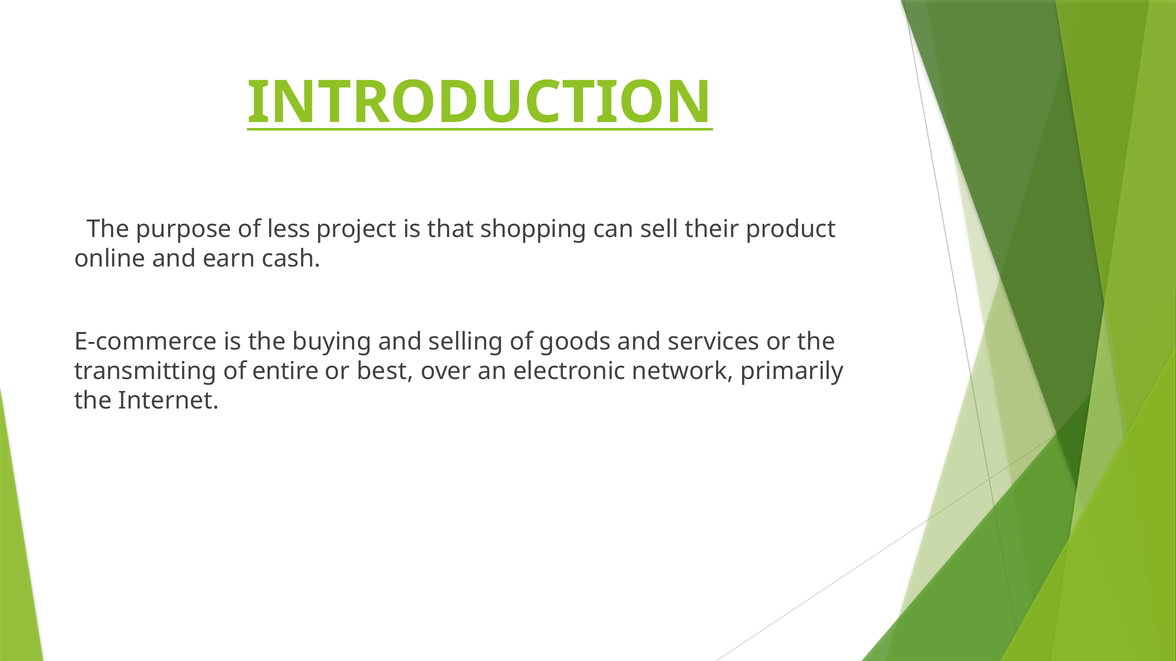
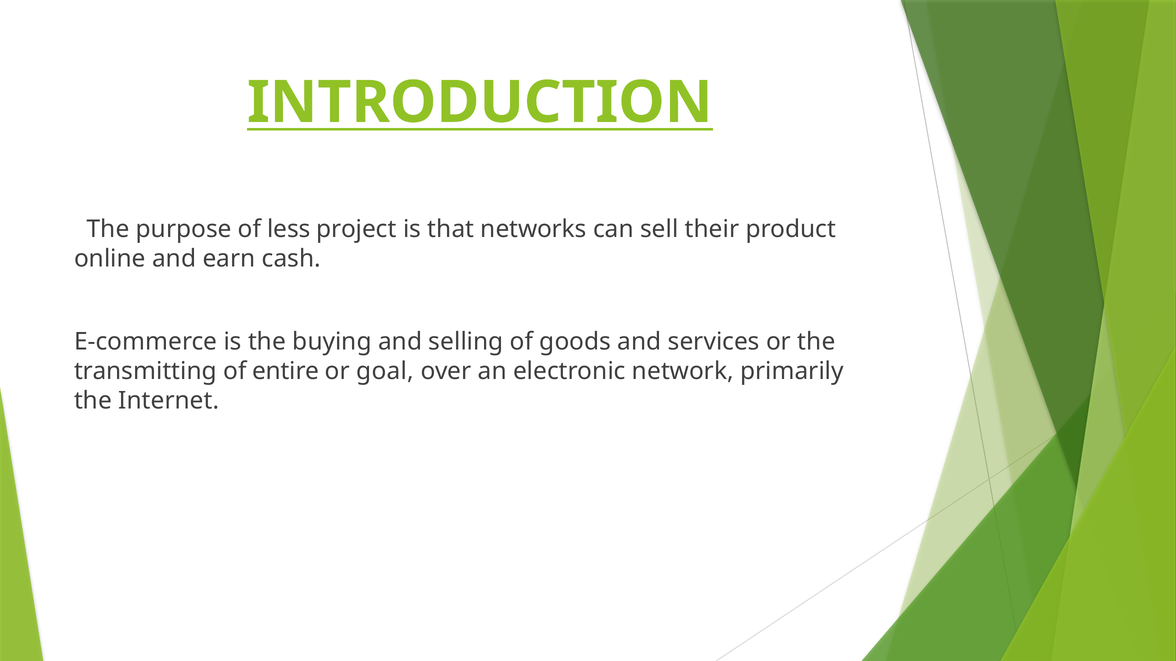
shopping: shopping -> networks (534, 229)
best: best -> goal (385, 372)
